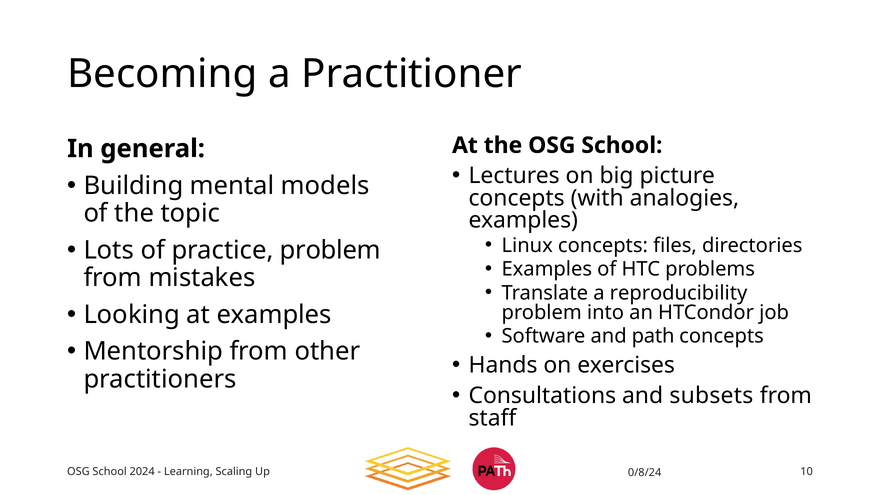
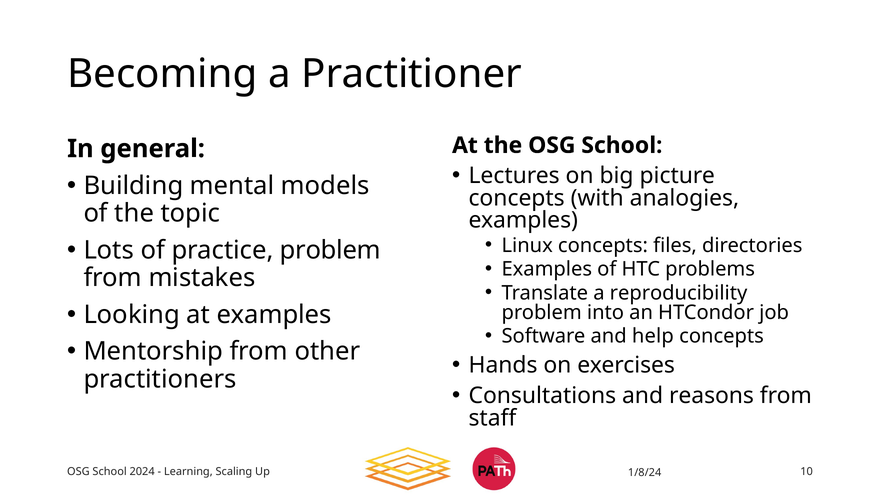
path: path -> help (653, 336)
subsets: subsets -> reasons (712, 396)
0/8/24: 0/8/24 -> 1/8/24 (645, 473)
